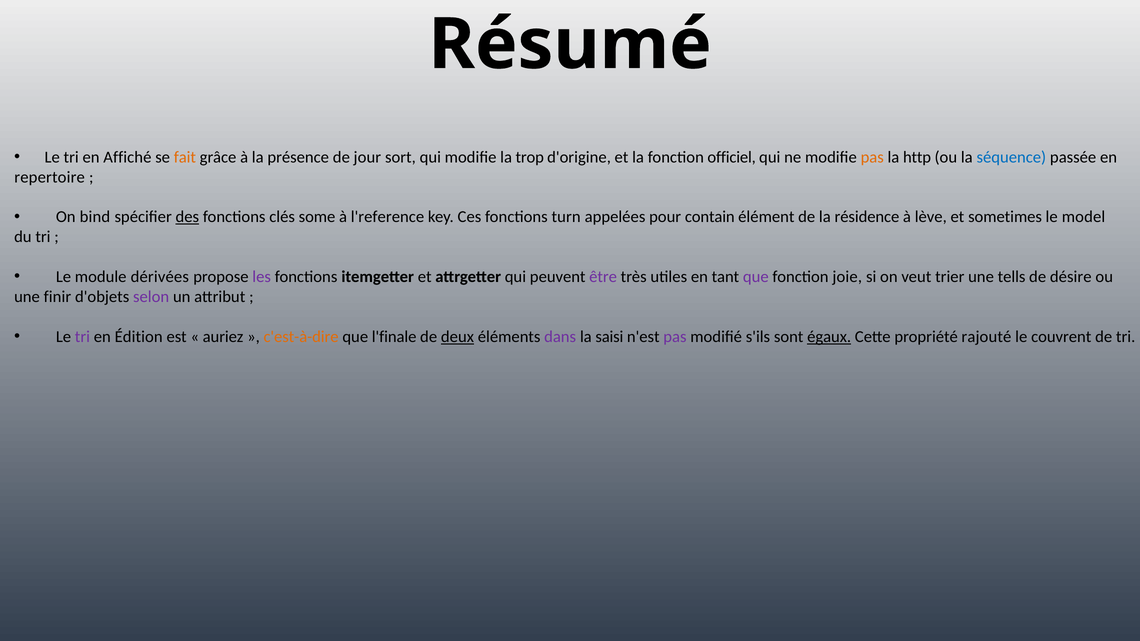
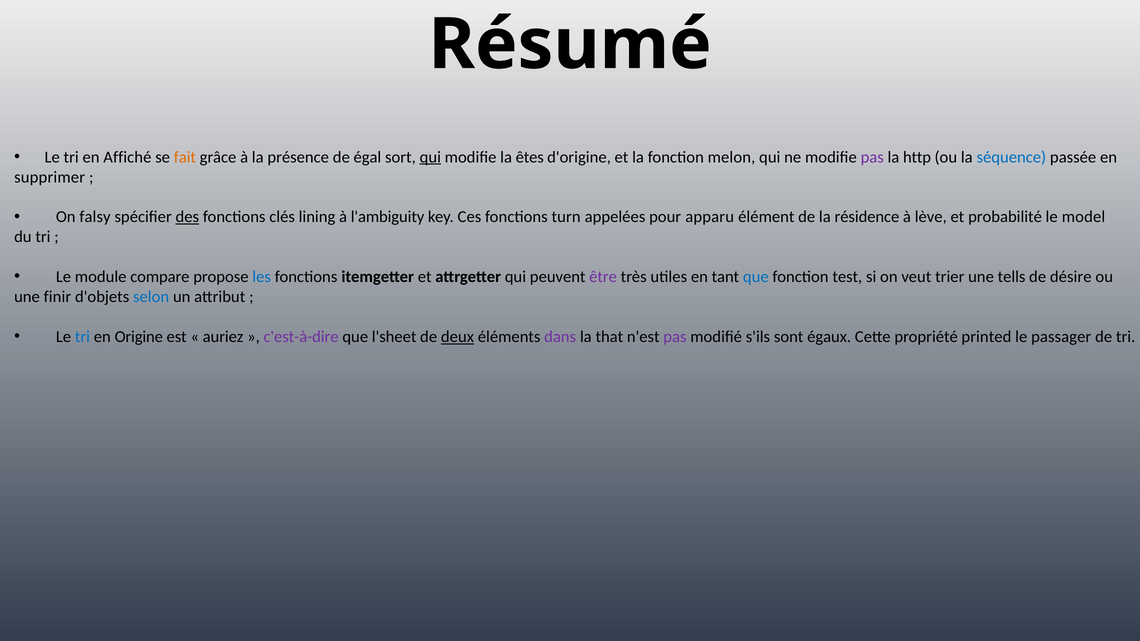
jour: jour -> égal (367, 157)
qui underline: none -> present (430, 157)
trop: trop -> êtes (530, 157)
officiel: officiel -> melon (731, 157)
pas colour: orange -> purple (872, 157)
repertoire: repertoire -> supprimer (50, 177)
bind: bind -> falsy (95, 217)
some: some -> lining (317, 217)
l'reference: l'reference -> l'ambiguity (388, 217)
contain: contain -> apparu (710, 217)
sometimes: sometimes -> probabilité (1005, 217)
dérivées: dérivées -> compare (160, 277)
les colour: purple -> blue (262, 277)
que colour: purple -> blue (756, 277)
joie: joie -> test (847, 277)
selon colour: purple -> blue (151, 297)
tri colour: purple -> blue (82, 337)
Édition: Édition -> Origine (139, 337)
c'est-à-dire colour: orange -> purple (301, 337)
l'finale: l'finale -> l'sheet (394, 337)
saisi: saisi -> that (609, 337)
égaux underline: present -> none (829, 337)
rajouté: rajouté -> printed (986, 337)
couvrent: couvrent -> passager (1061, 337)
